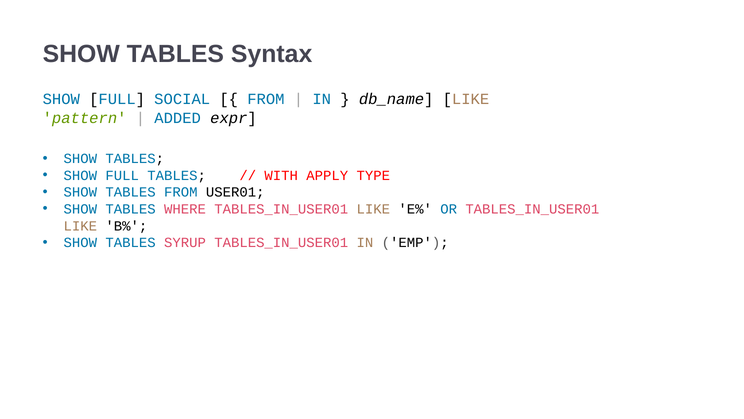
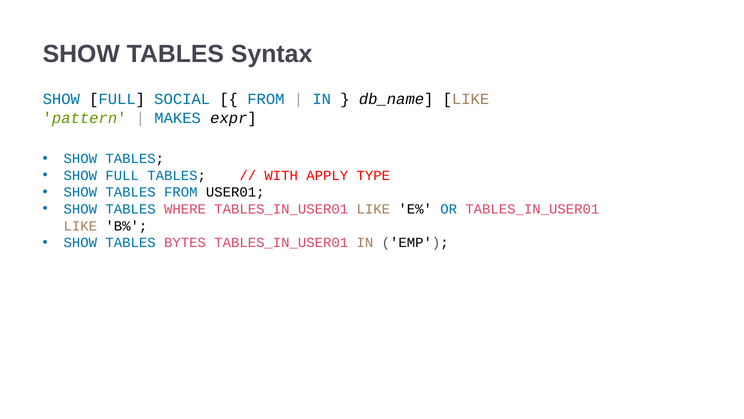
ADDED: ADDED -> MAKES (178, 118)
SYRUP: SYRUP -> BYTES (185, 242)
